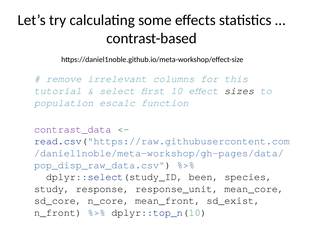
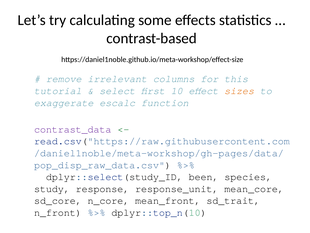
sizes colour: black -> orange (239, 91)
population: population -> exaggerate (64, 103)
sd_exist: sd_exist -> sd_trait (233, 200)
